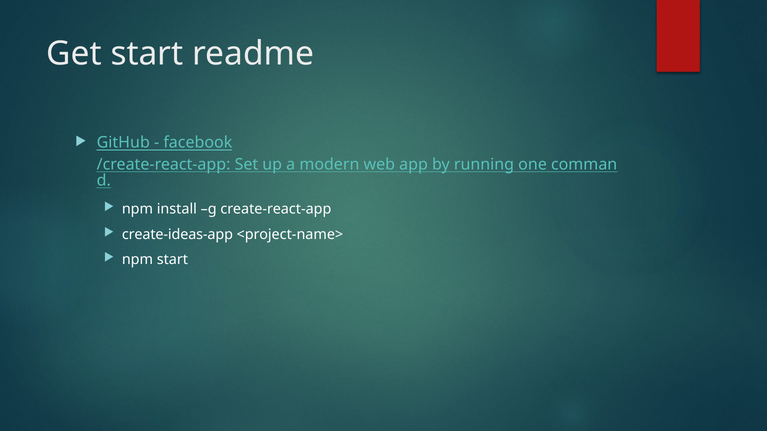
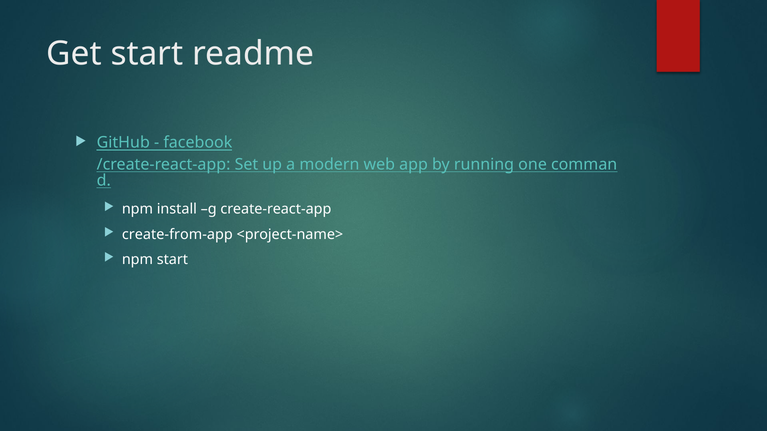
create-ideas-app: create-ideas-app -> create-from-app (177, 235)
